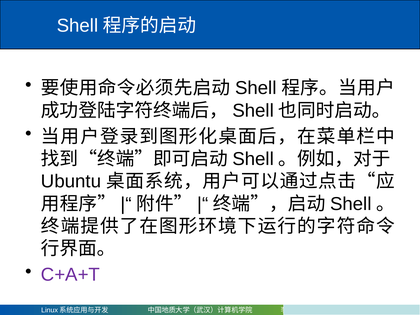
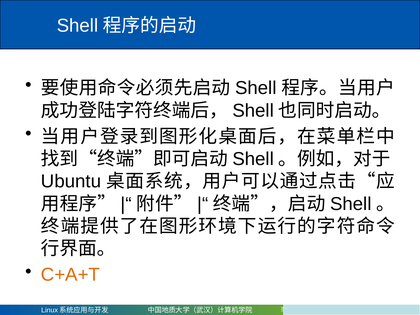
C+A+T colour: purple -> orange (70, 275)
